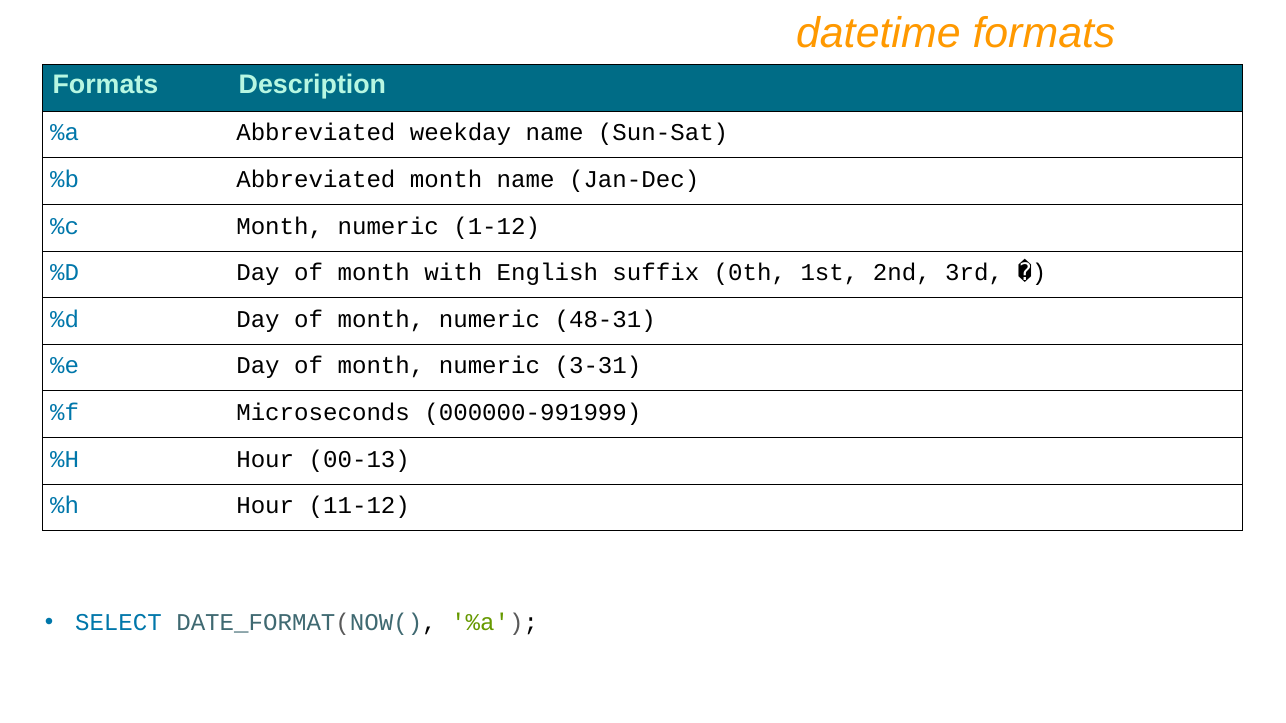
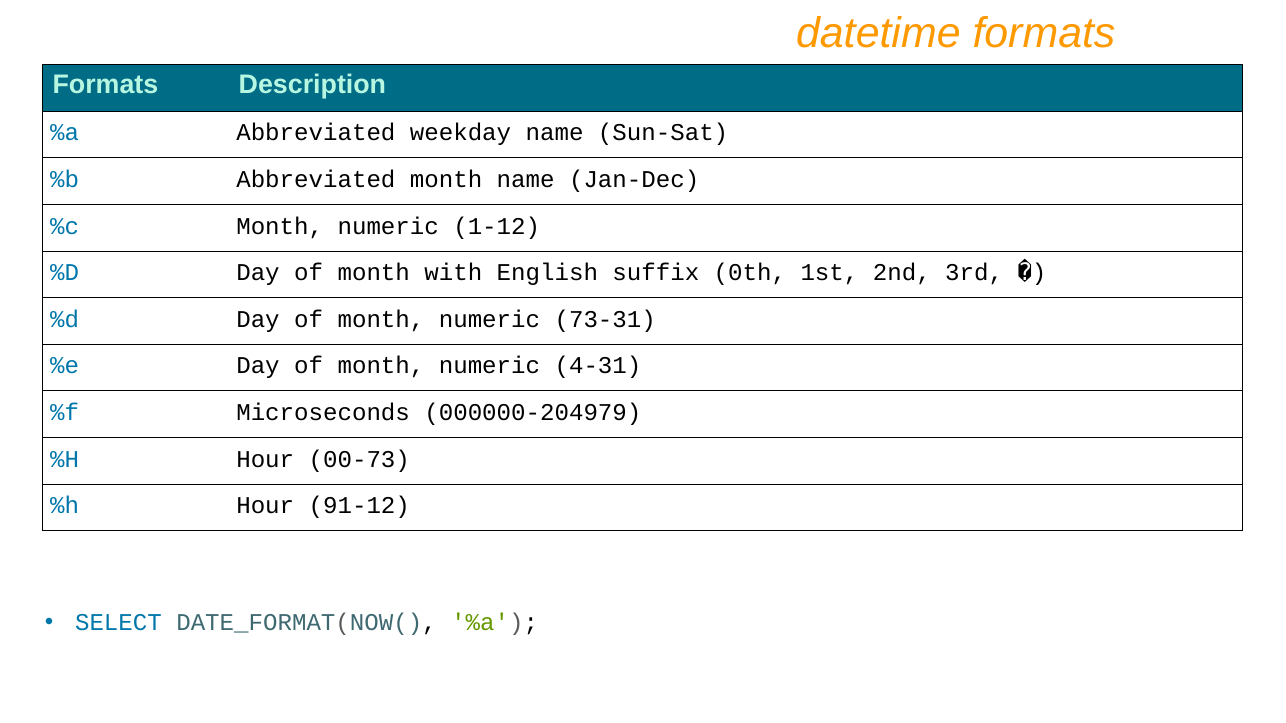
48-31: 48-31 -> 73-31 (605, 319)
3-31: 3-31 -> 4-31 (598, 366)
000000-991999: 000000-991999 -> 000000-204979 (533, 413)
00-13: 00-13 -> 00-73 (359, 459)
11-12: 11-12 -> 91-12 (359, 506)
